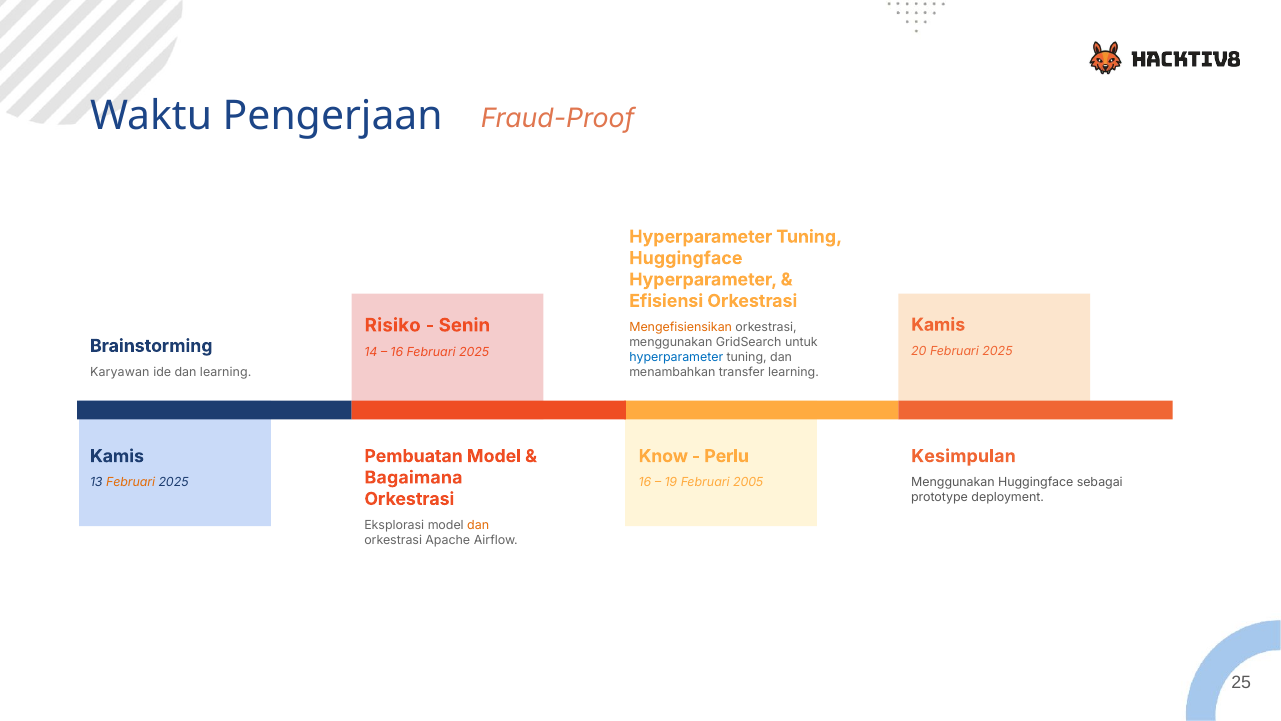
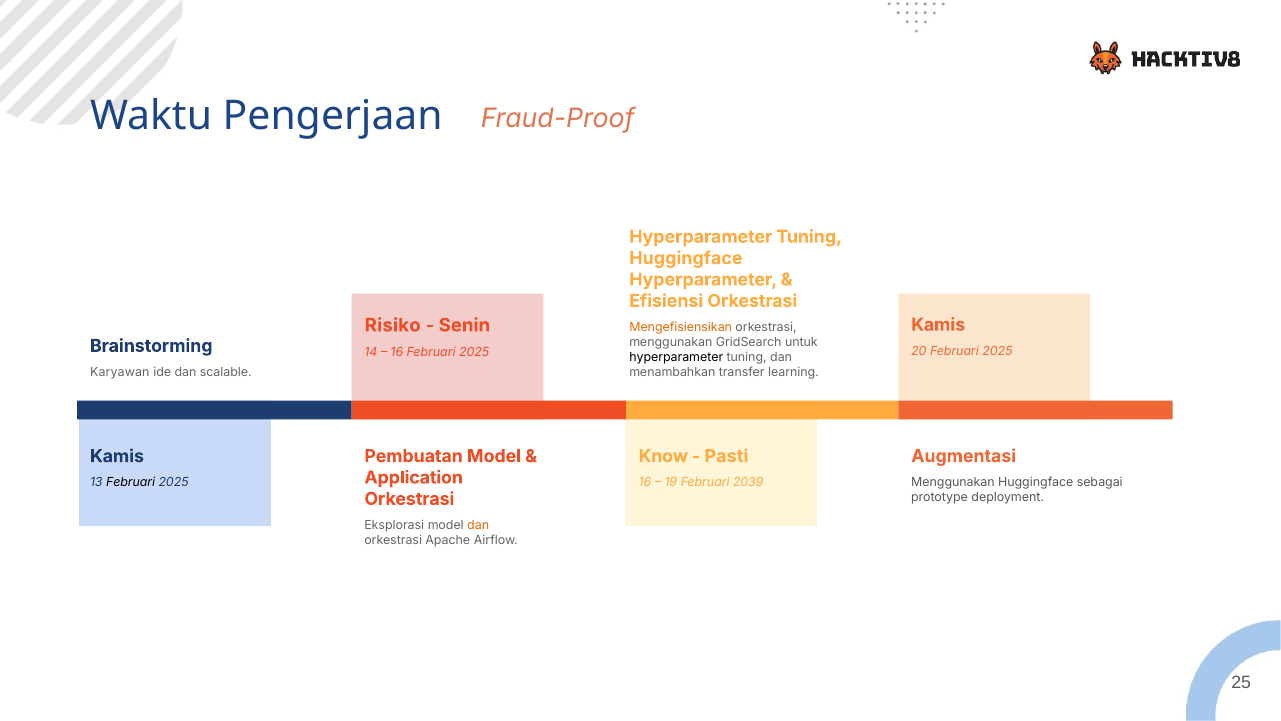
hyperparameter colour: blue -> black (676, 357)
dan learning: learning -> scalable (226, 372)
Perlu: Perlu -> Pasti (726, 456)
Kesimpulan: Kesimpulan -> Augmentasi (964, 456)
Bagaimana: Bagaimana -> Application (414, 477)
2005: 2005 -> 2039 (748, 482)
Februari colour: orange -> black (131, 482)
